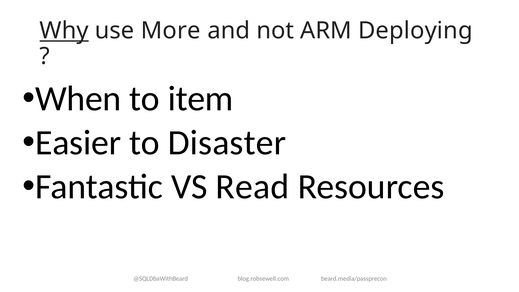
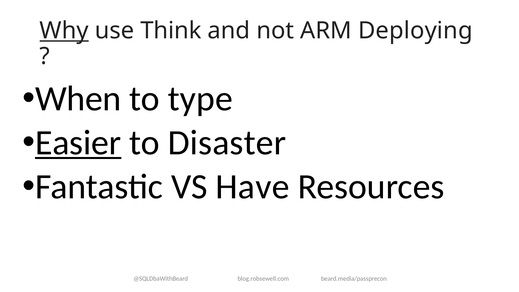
More: More -> Think (171, 31)
item: item -> type (200, 99)
Easier underline: none -> present (78, 143)
Read: Read -> Have (252, 187)
